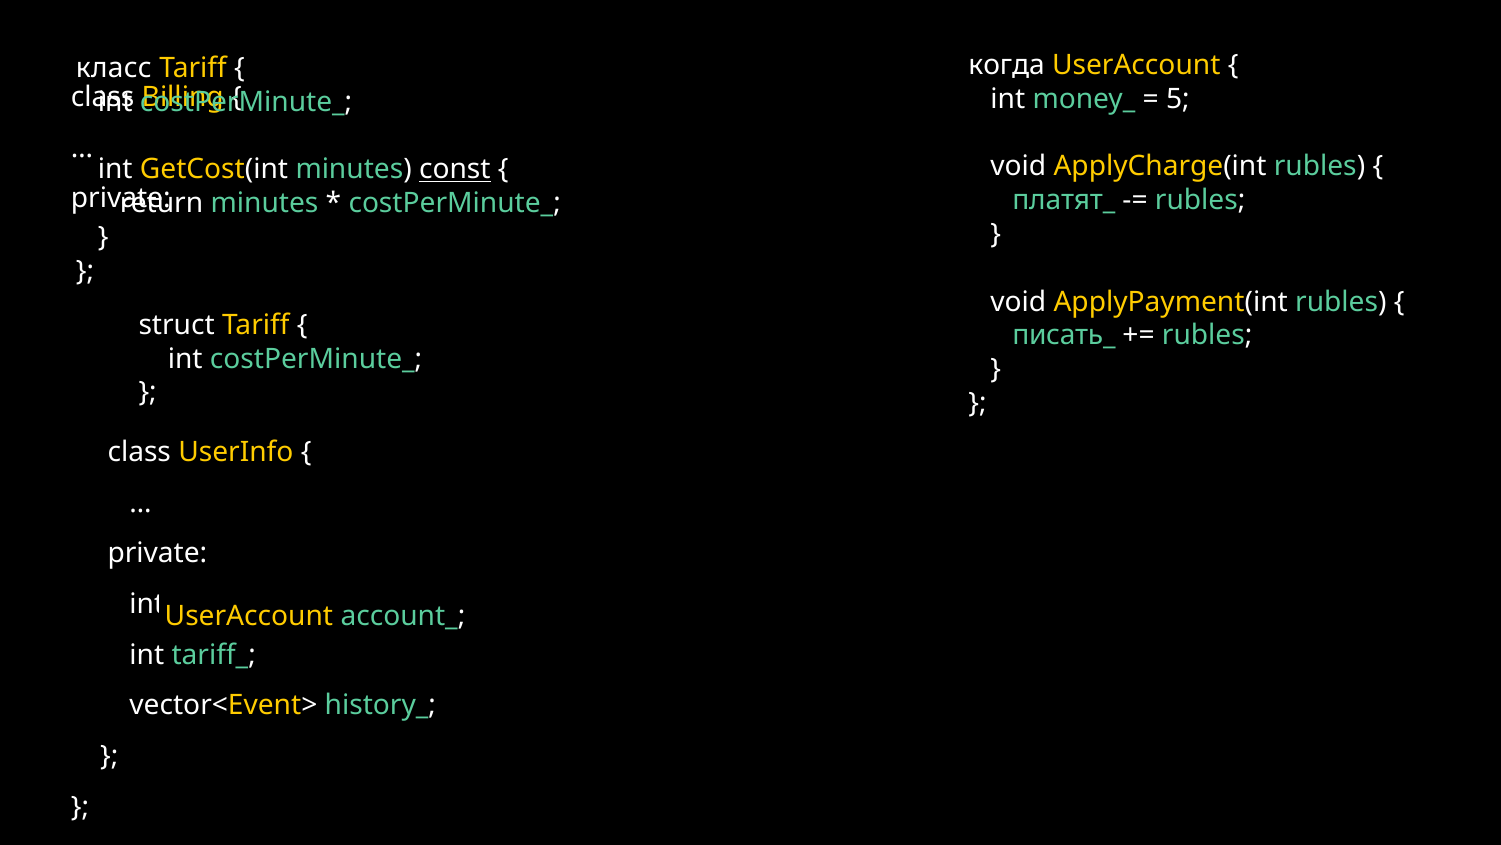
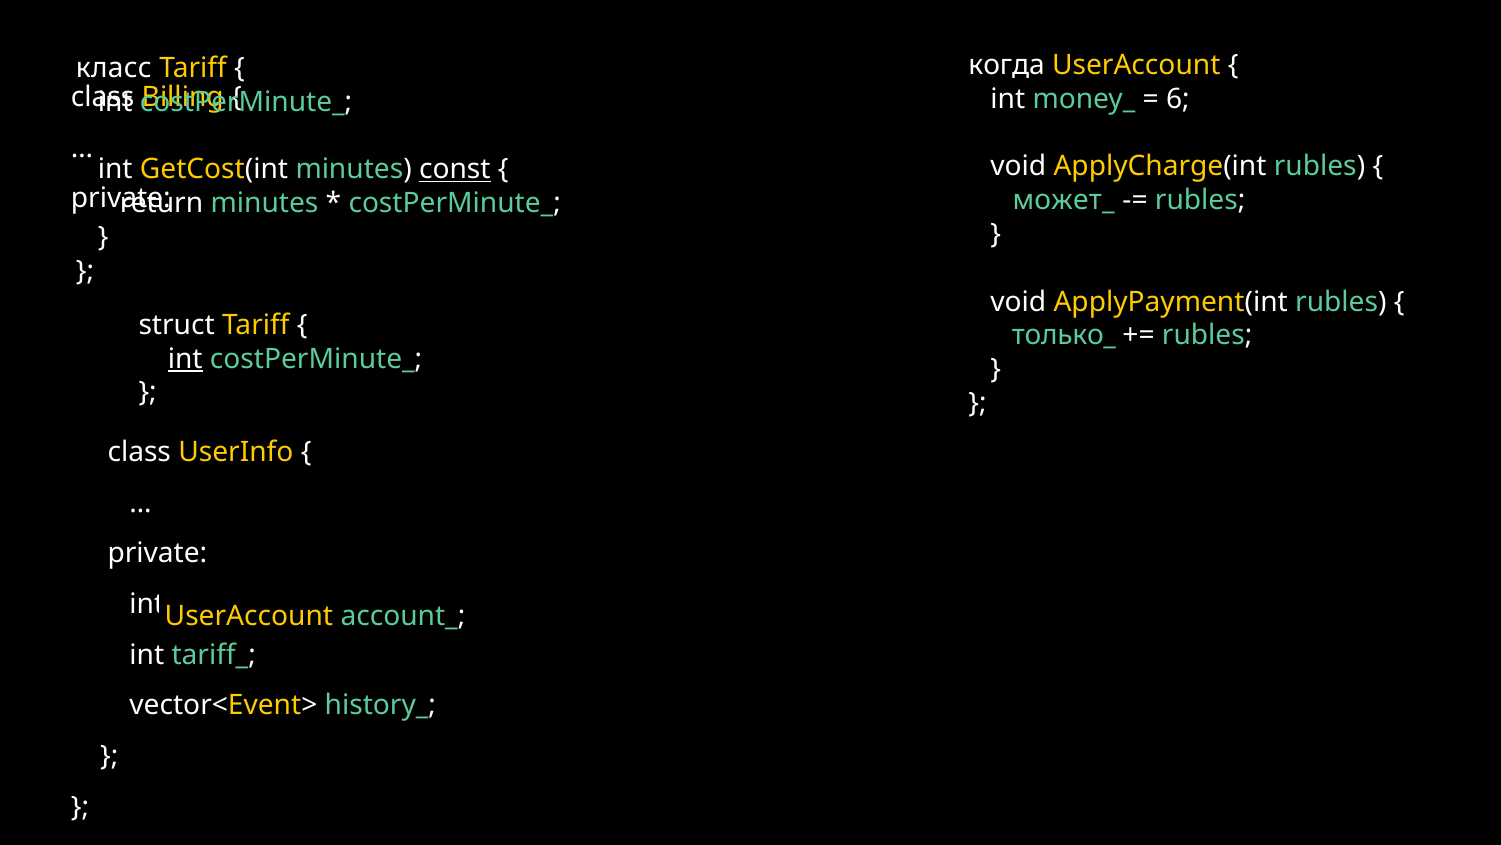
5: 5 -> 6 (1178, 99)
платят_: платят_ -> может_ (1064, 200)
писать_: писать_ -> только_ (1064, 335)
int underline: none -> present (185, 359)
